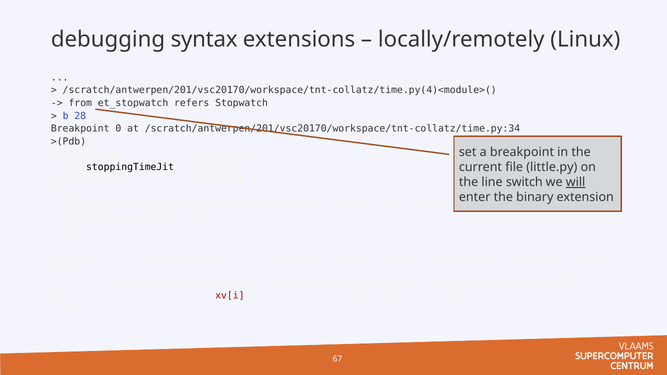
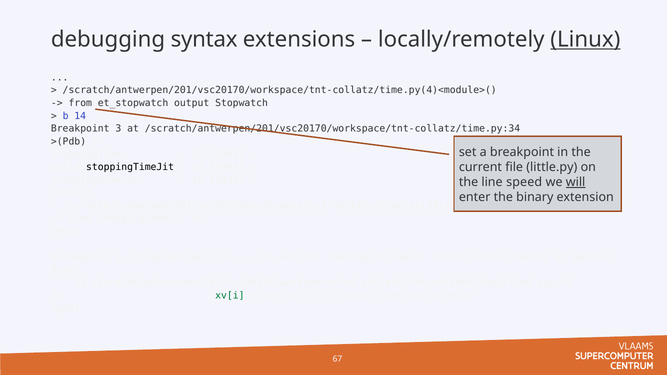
Linux underline: none -> present (585, 39)
refers: refers -> output (192, 103)
28: 28 -> 14 (80, 116)
0: 0 -> 3 (118, 129)
switch: switch -> speed (524, 182)
xv[i colour: red -> green (230, 296)
